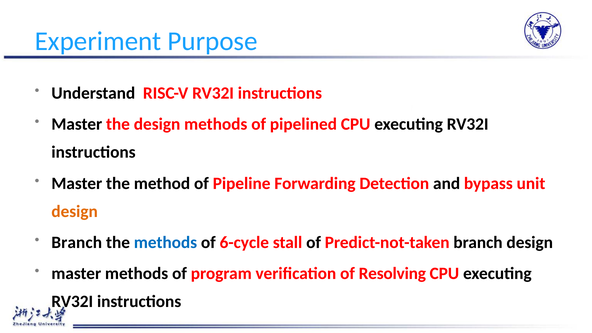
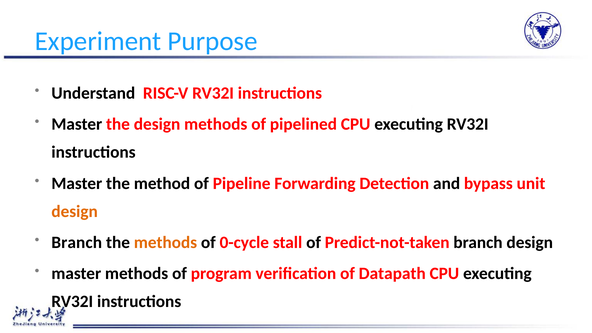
methods colour: blue -> orange (165, 242)
6-cycle: 6-cycle -> 0-cycle (244, 242)
Resolving: Resolving -> Datapath (392, 273)
